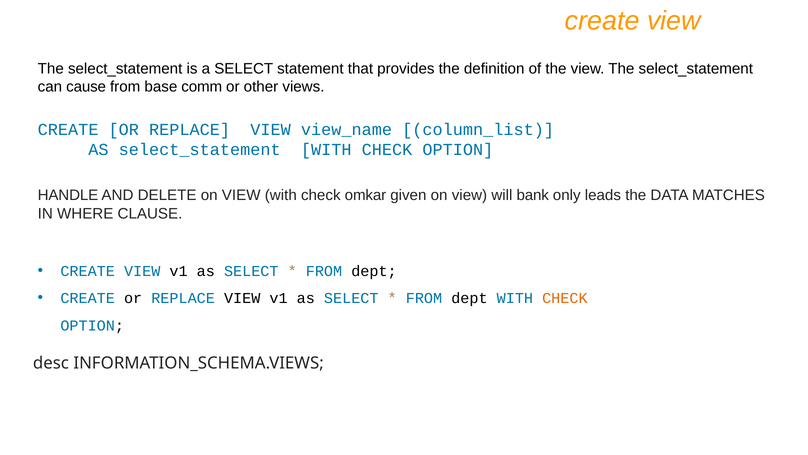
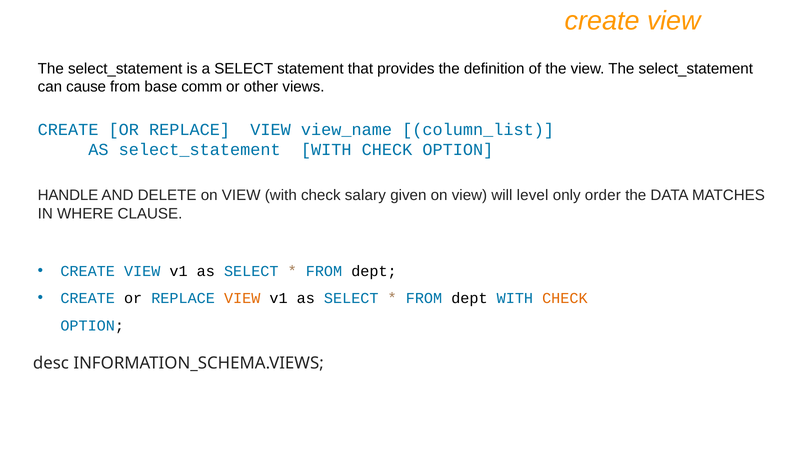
omkar: omkar -> salary (365, 195)
bank: bank -> level (533, 195)
leads: leads -> order (603, 195)
VIEW colour: black -> orange (242, 298)
